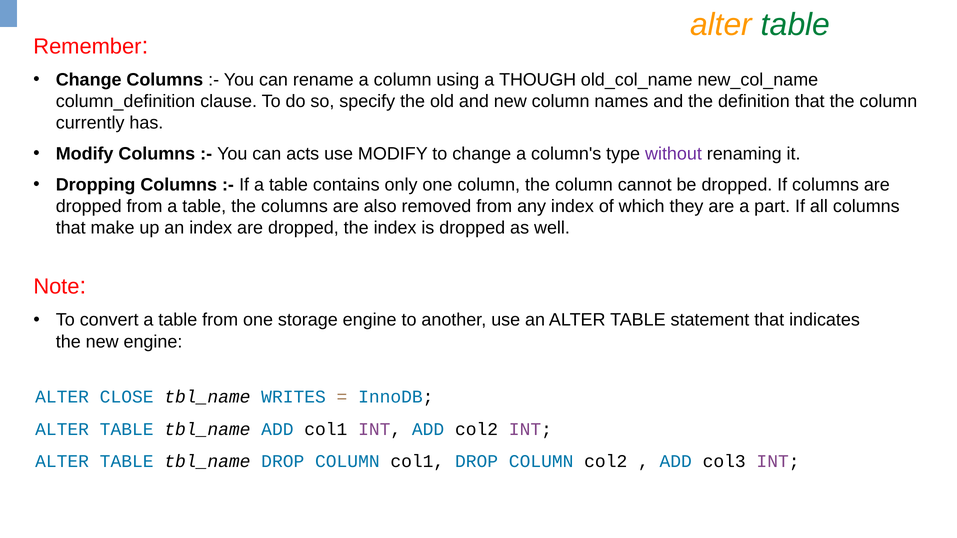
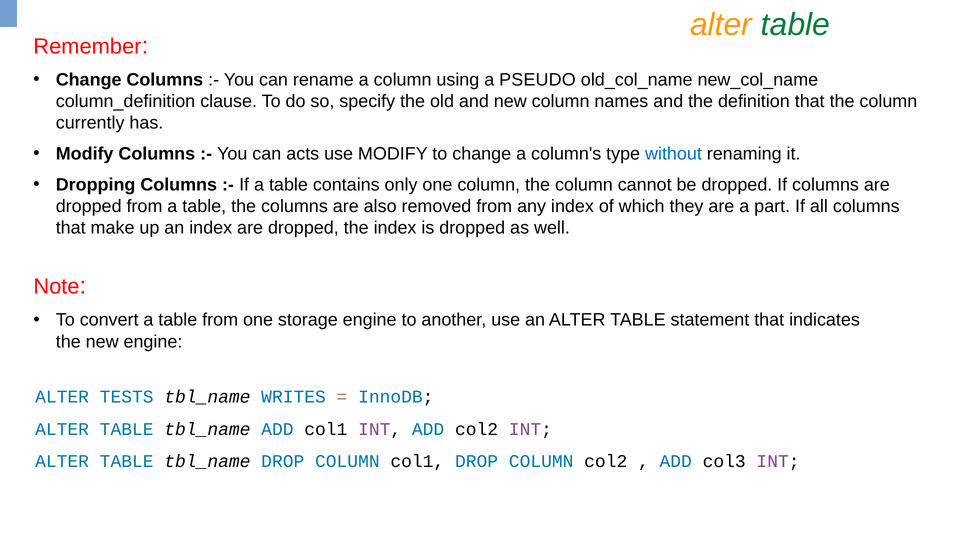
THOUGH: THOUGH -> PSEUDO (538, 80)
without colour: purple -> blue (673, 154)
CLOSE: CLOSE -> TESTS (127, 397)
